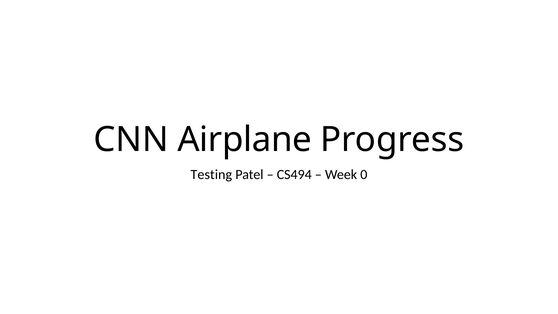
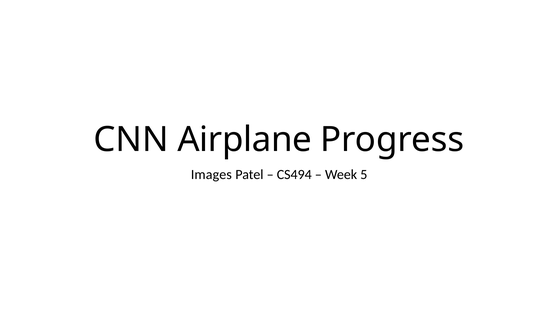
Testing: Testing -> Images (211, 174)
0: 0 -> 5 (364, 174)
